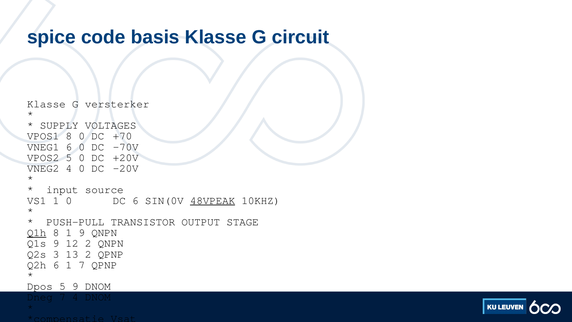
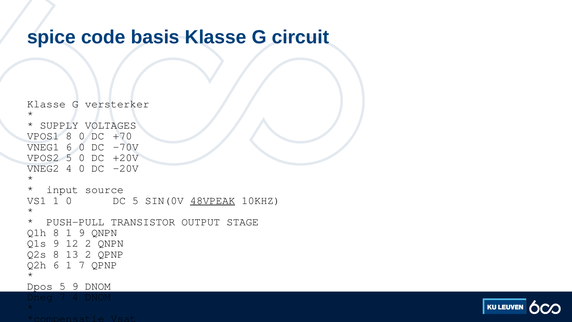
DC 6: 6 -> 5 (135, 200)
Q1h underline: present -> none (37, 232)
Q2s 3: 3 -> 8 (56, 254)
